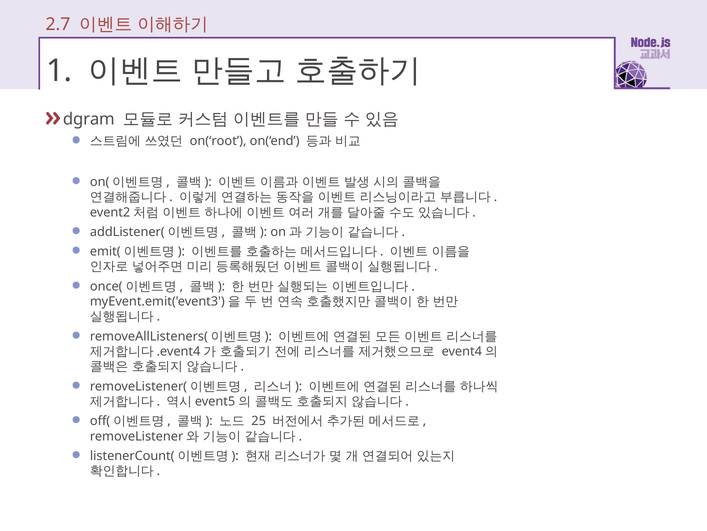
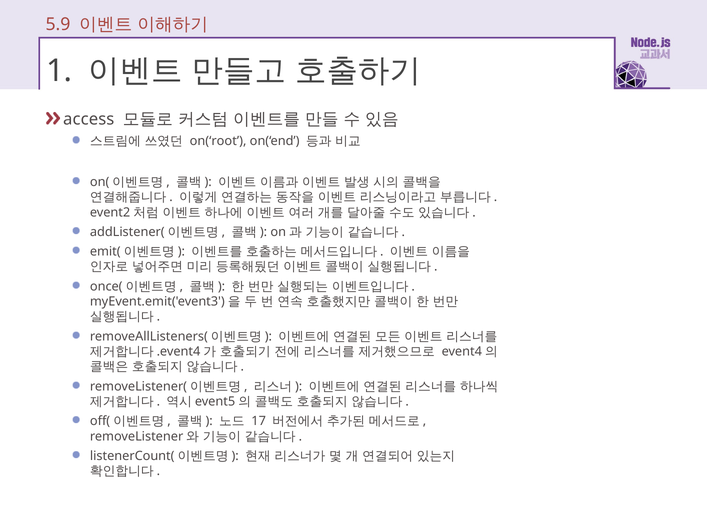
2.7: 2.7 -> 5.9 (58, 24)
dgram: dgram -> access (89, 119)
25: 25 -> 17 (259, 421)
